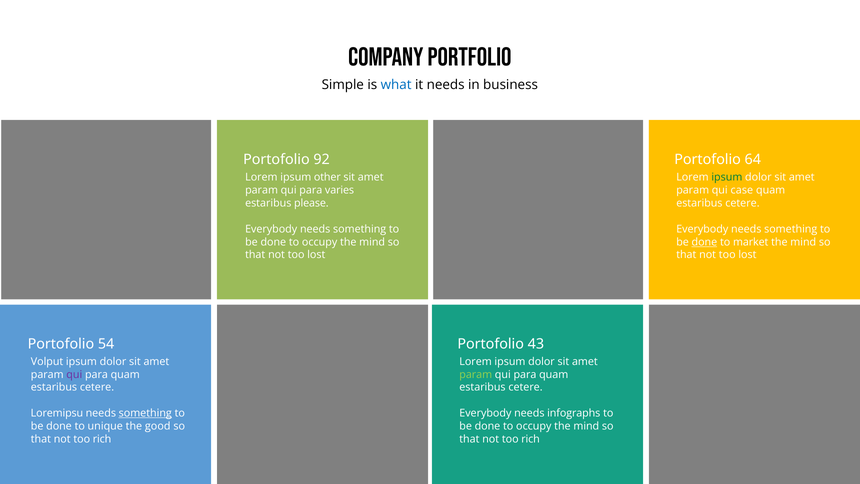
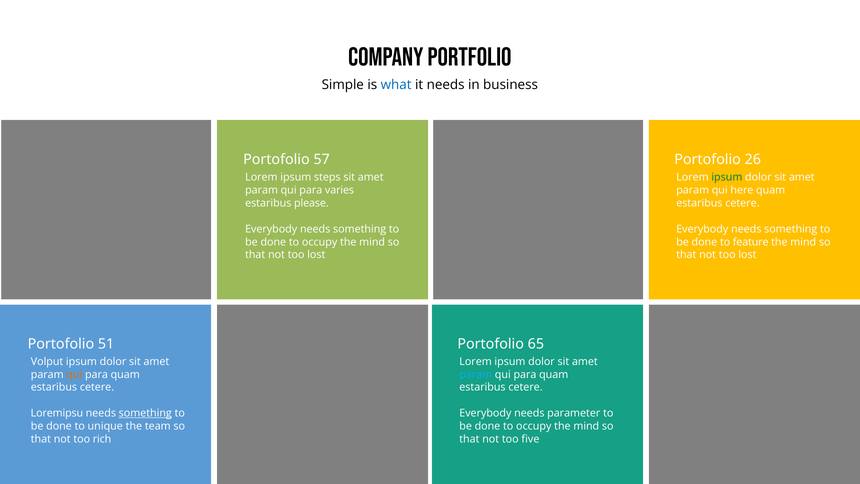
92: 92 -> 57 (322, 160)
64: 64 -> 26 (753, 160)
other: other -> steps (327, 177)
case: case -> here (742, 190)
done underline: present -> none (704, 242)
market: market -> feature (751, 242)
54: 54 -> 51 (106, 344)
43: 43 -> 65 (536, 344)
qui colour: purple -> orange (74, 374)
param colour: light green -> light blue (476, 374)
infographs: infographs -> parameter (574, 413)
good: good -> team (158, 426)
rich: rich -> five (530, 439)
